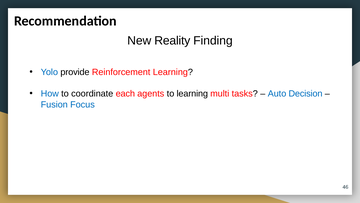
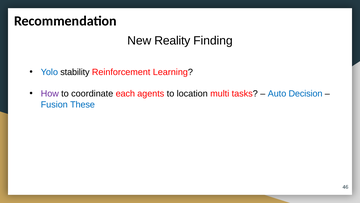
provide: provide -> stability (75, 72)
How colour: blue -> purple (50, 93)
to learning: learning -> location (192, 93)
Focus: Focus -> These (83, 104)
